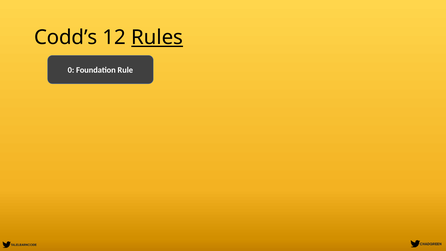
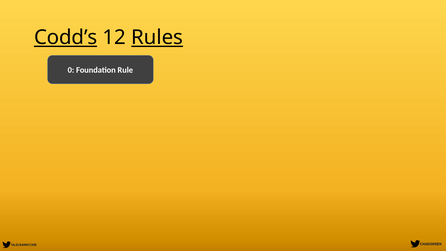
Codd’s underline: none -> present (66, 37)
